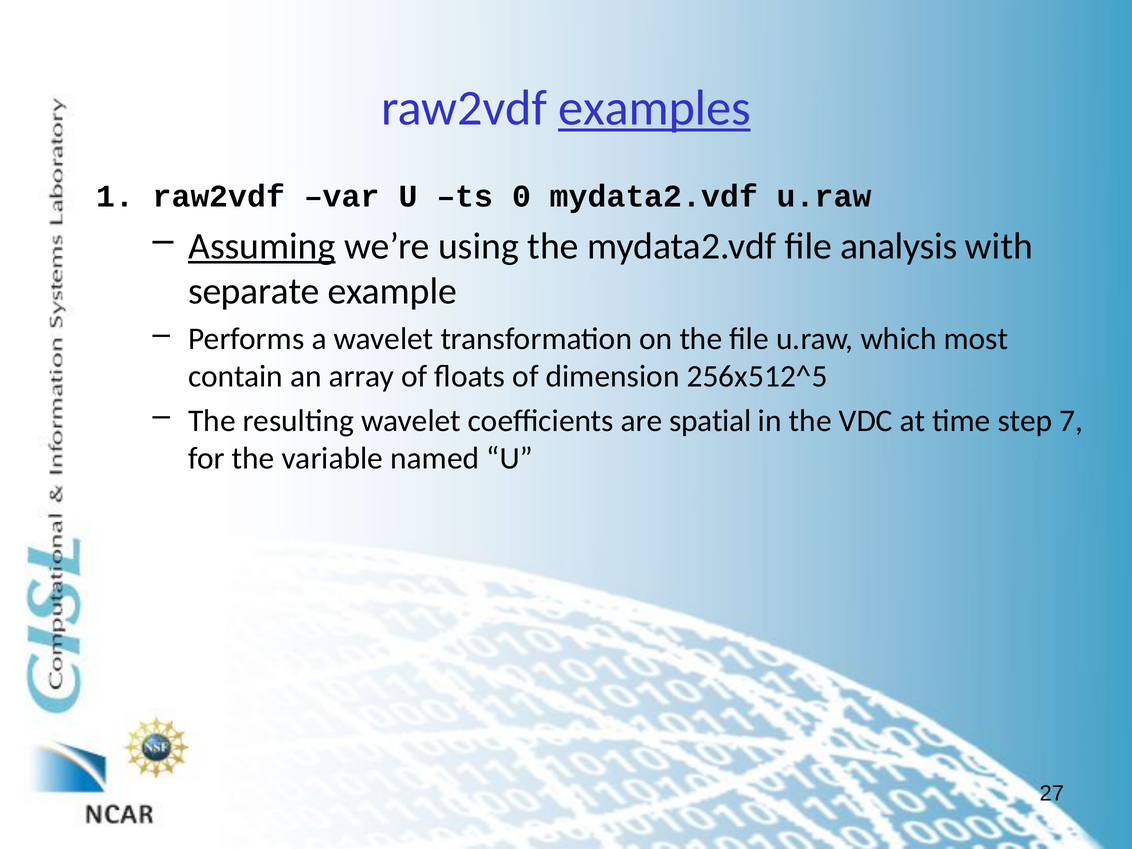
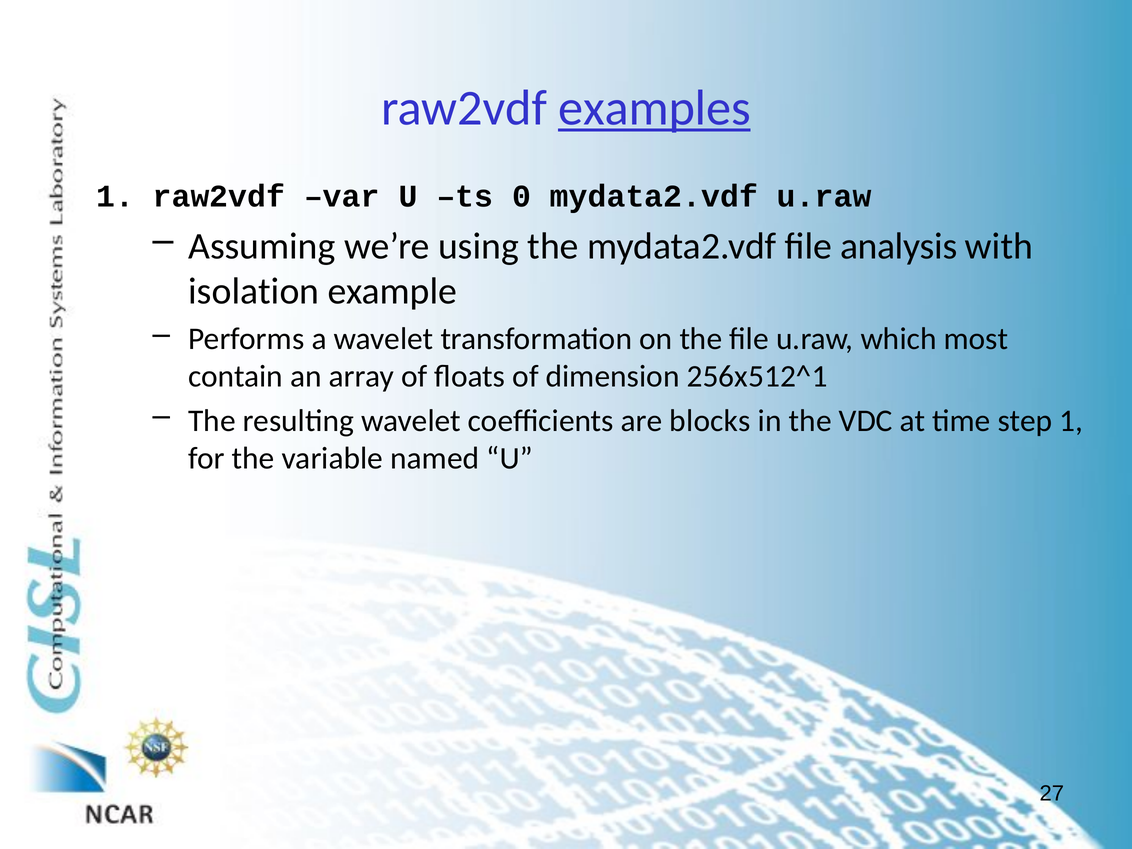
Assuming underline: present -> none (262, 246)
separate: separate -> isolation (254, 291)
256x512^5: 256x512^5 -> 256x512^1 (757, 377)
spatial: spatial -> blocks (710, 421)
step 7: 7 -> 1 (1071, 421)
